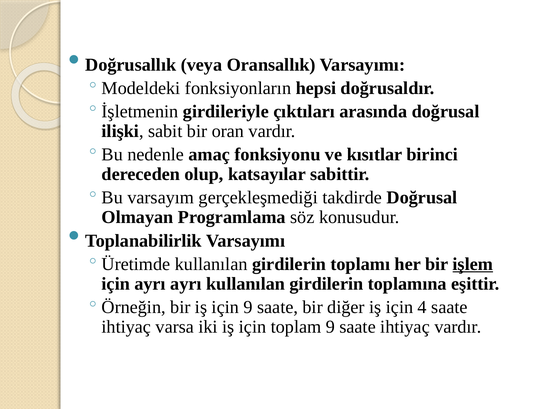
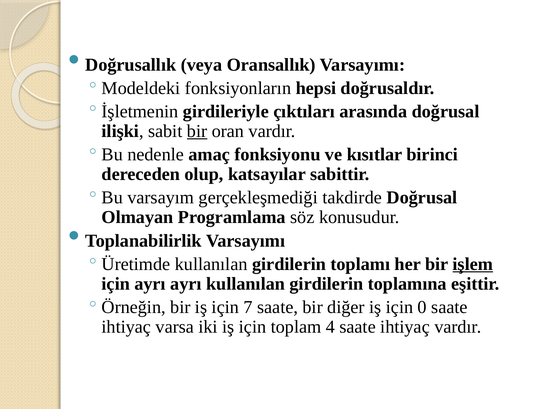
bir underline: none -> present (197, 131)
için 9: 9 -> 7 (248, 307)
4: 4 -> 0 (422, 307)
toplam 9: 9 -> 4 (330, 327)
